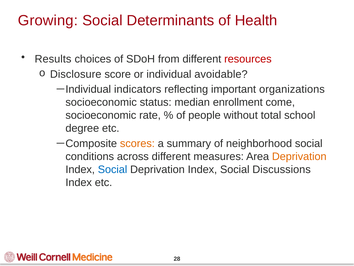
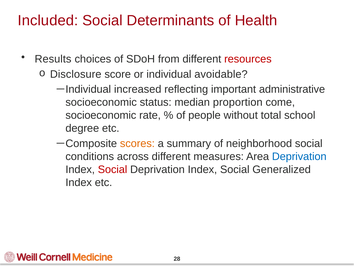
Growing: Growing -> Included (48, 21)
indicators: indicators -> increased (138, 89)
organizations: organizations -> administrative (292, 89)
enrollment: enrollment -> proportion (238, 102)
Deprivation colour: orange -> blue (299, 156)
Social colour: blue -> red (113, 169)
Discussions: Discussions -> Generalized (282, 169)
